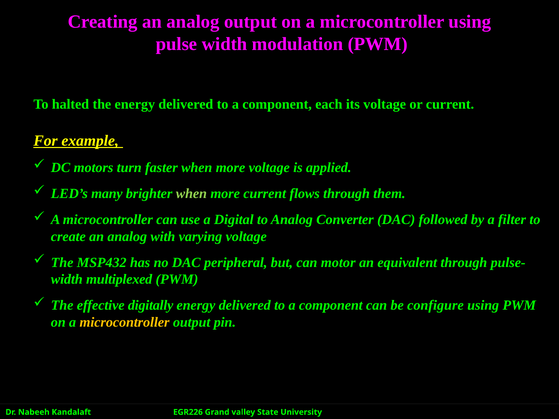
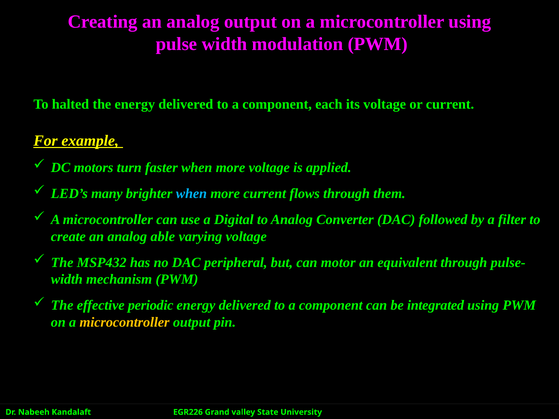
when colour: light green -> light blue (191, 194)
with: with -> able (163, 237)
multiplexed: multiplexed -> mechanism (119, 279)
digitally: digitally -> periodic (151, 306)
configure: configure -> integrated (436, 306)
